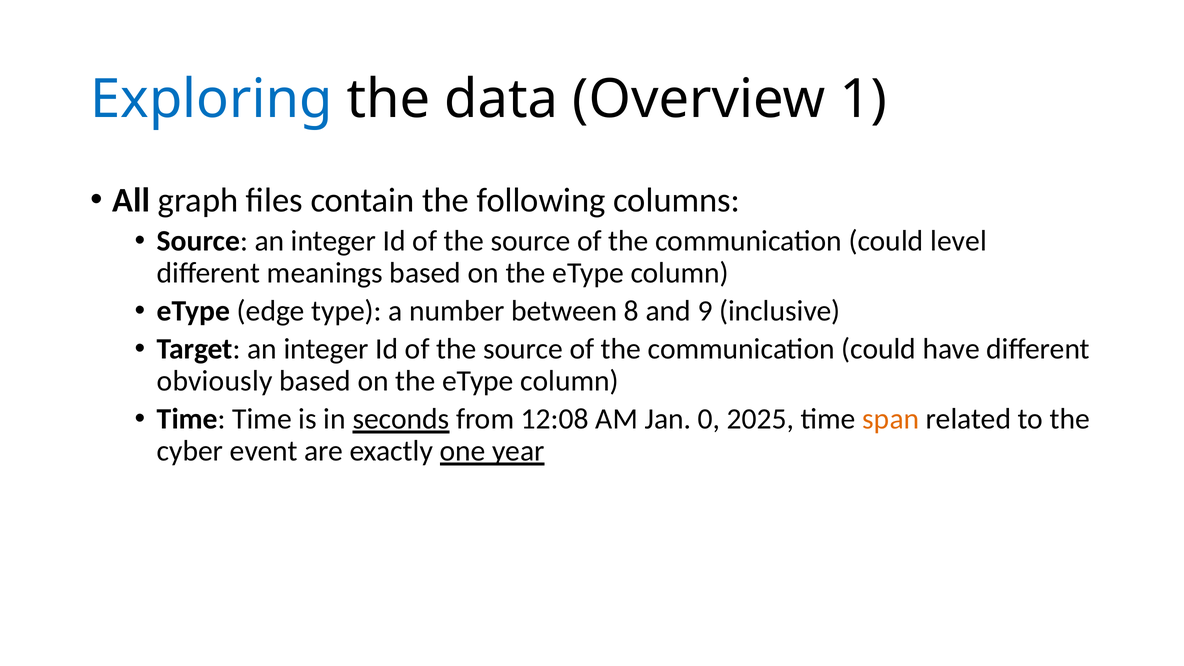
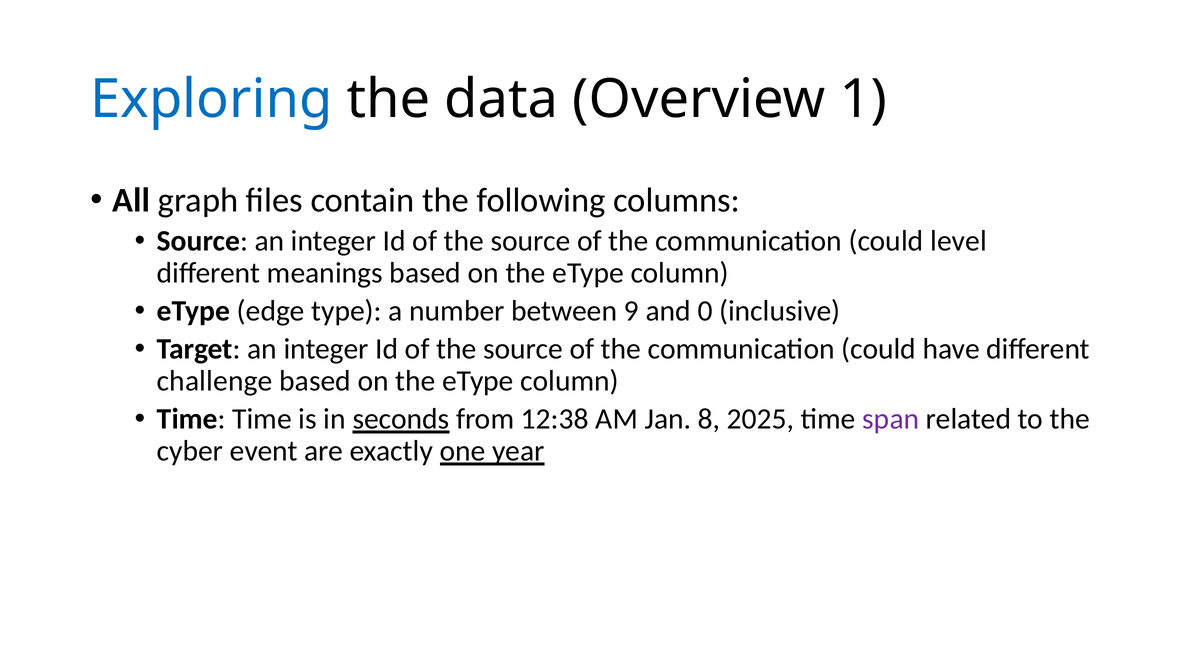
8: 8 -> 9 (631, 311)
9: 9 -> 0 (705, 311)
obviously: obviously -> challenge (215, 381)
12:08: 12:08 -> 12:38 (555, 419)
0: 0 -> 8 (709, 419)
span colour: orange -> purple (891, 419)
